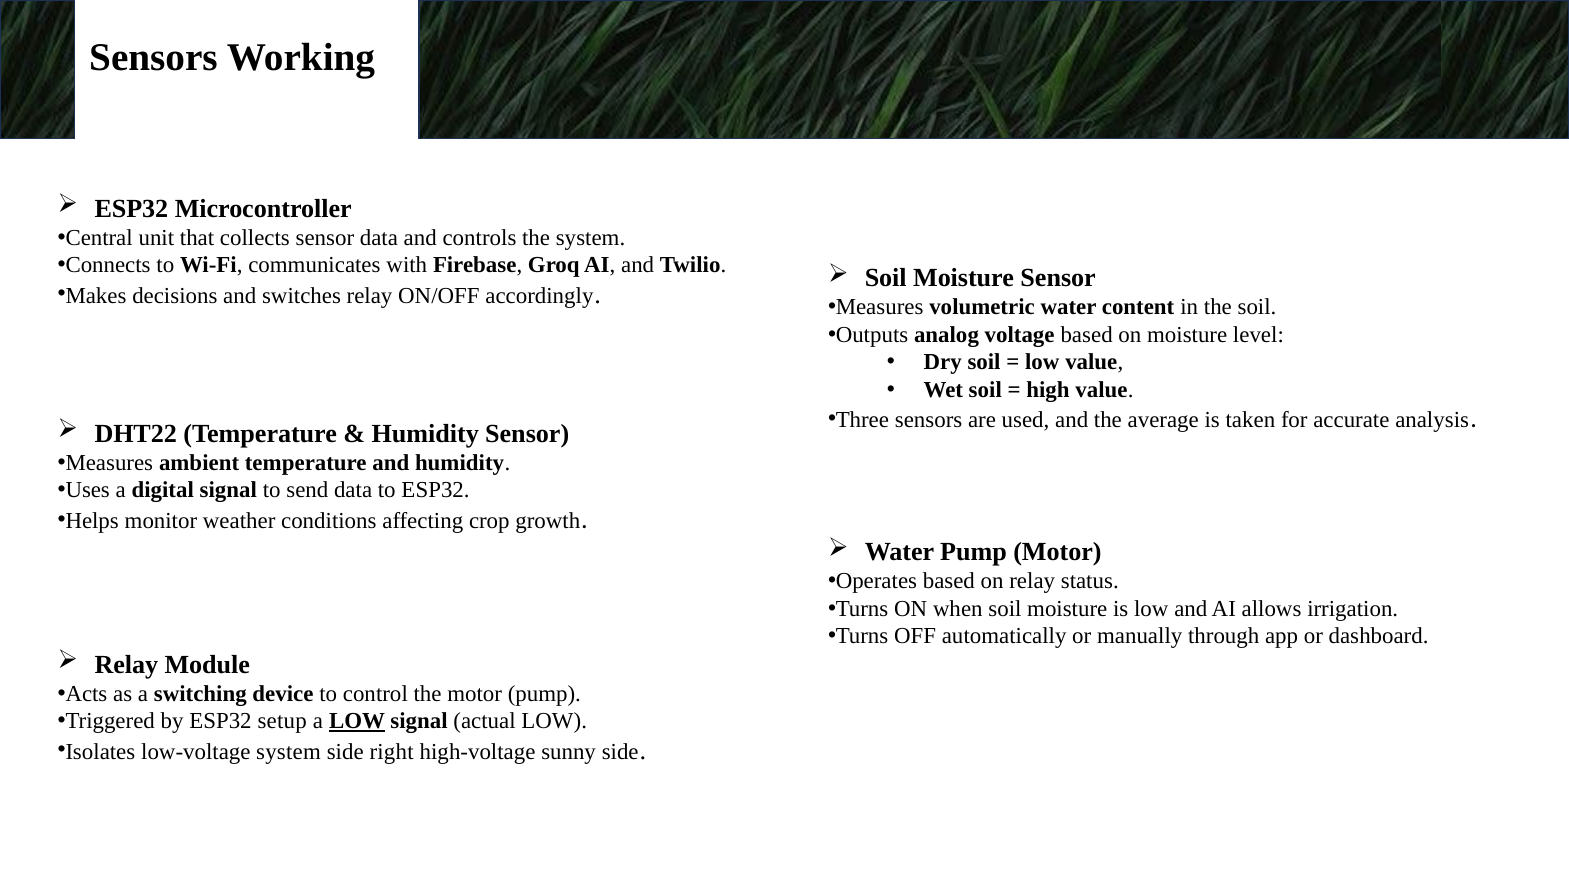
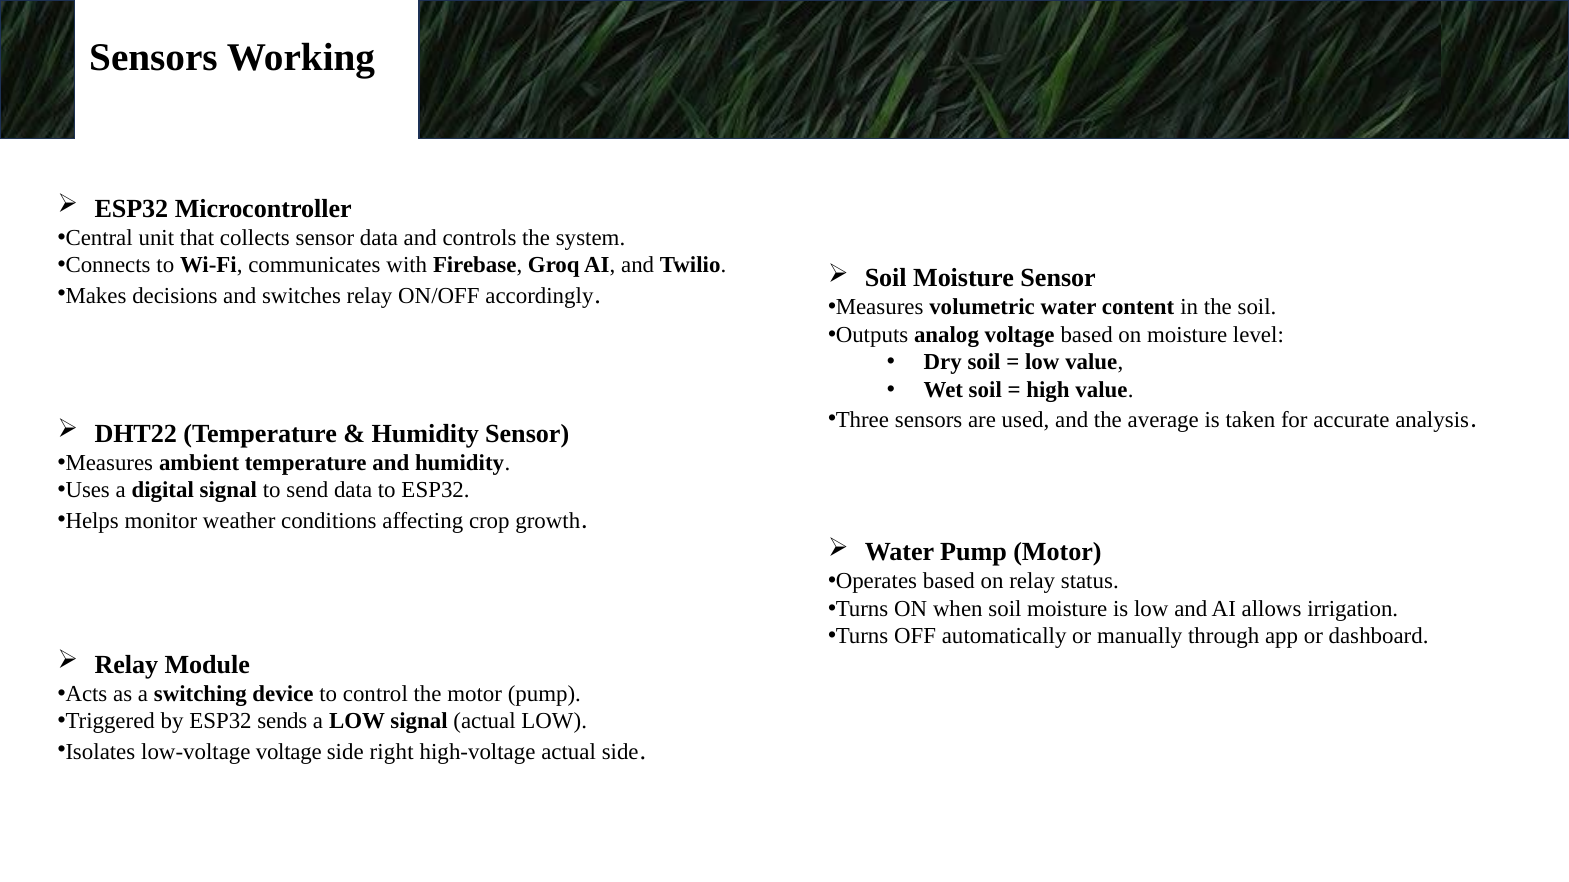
setup: setup -> sends (282, 722)
LOW underline: present -> none (357, 722)
low-voltage system: system -> voltage (289, 752)
high-voltage sunny: sunny -> actual (569, 752)
